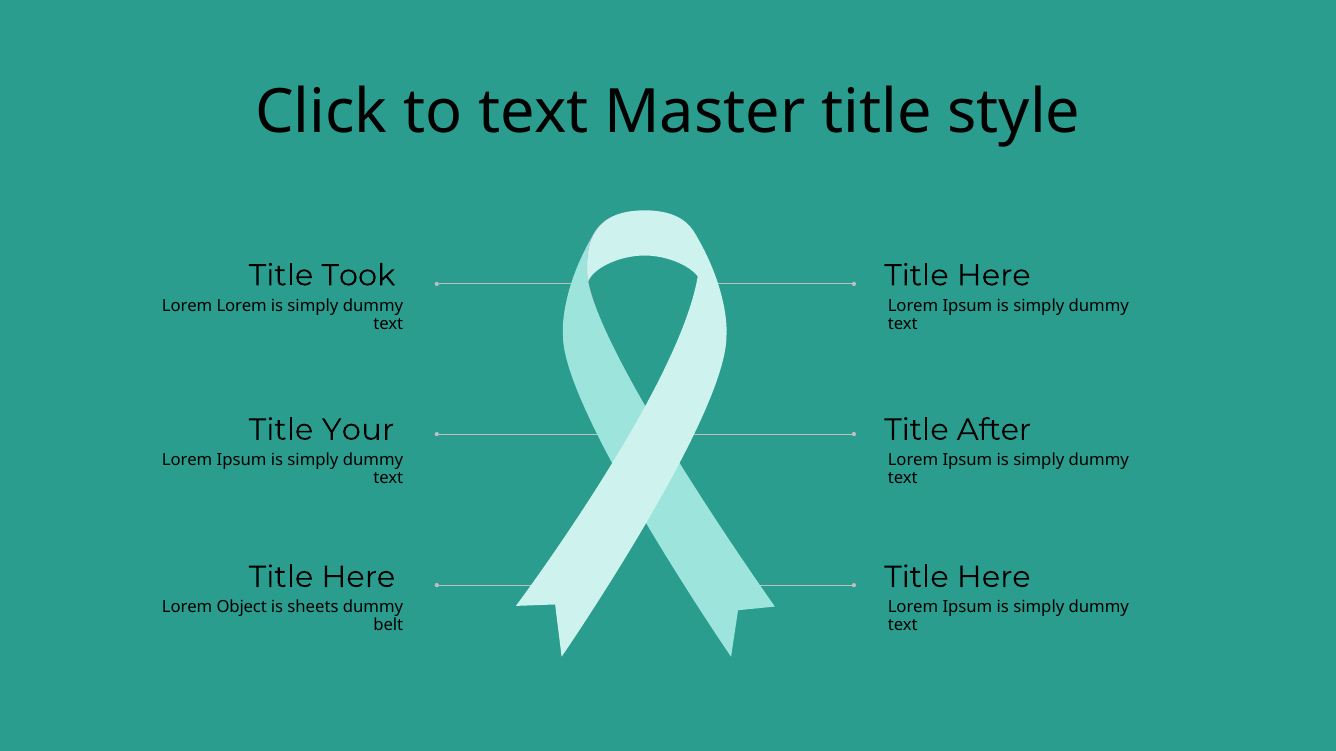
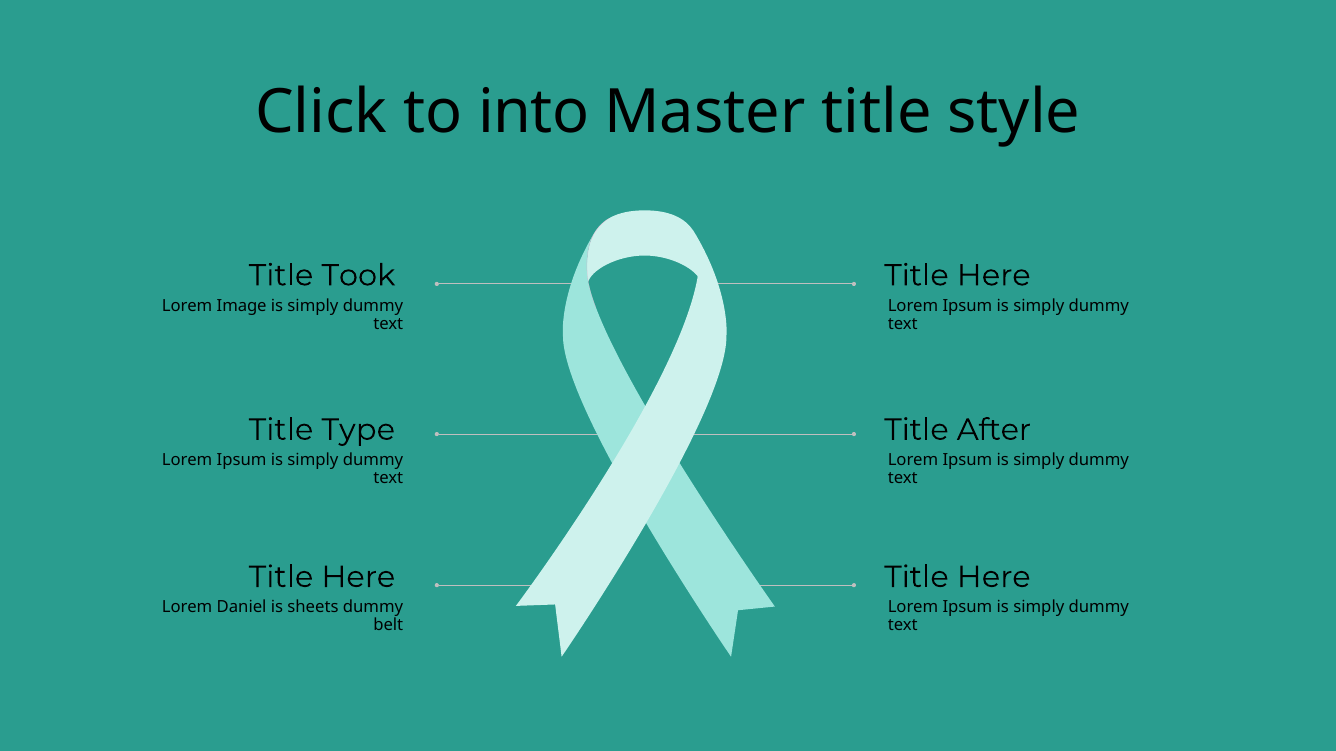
to text: text -> into (534, 112)
Lorem Lorem: Lorem -> Image (242, 306)
Your: Your -> Type (358, 430)
Object: Object -> Daniel (242, 608)
